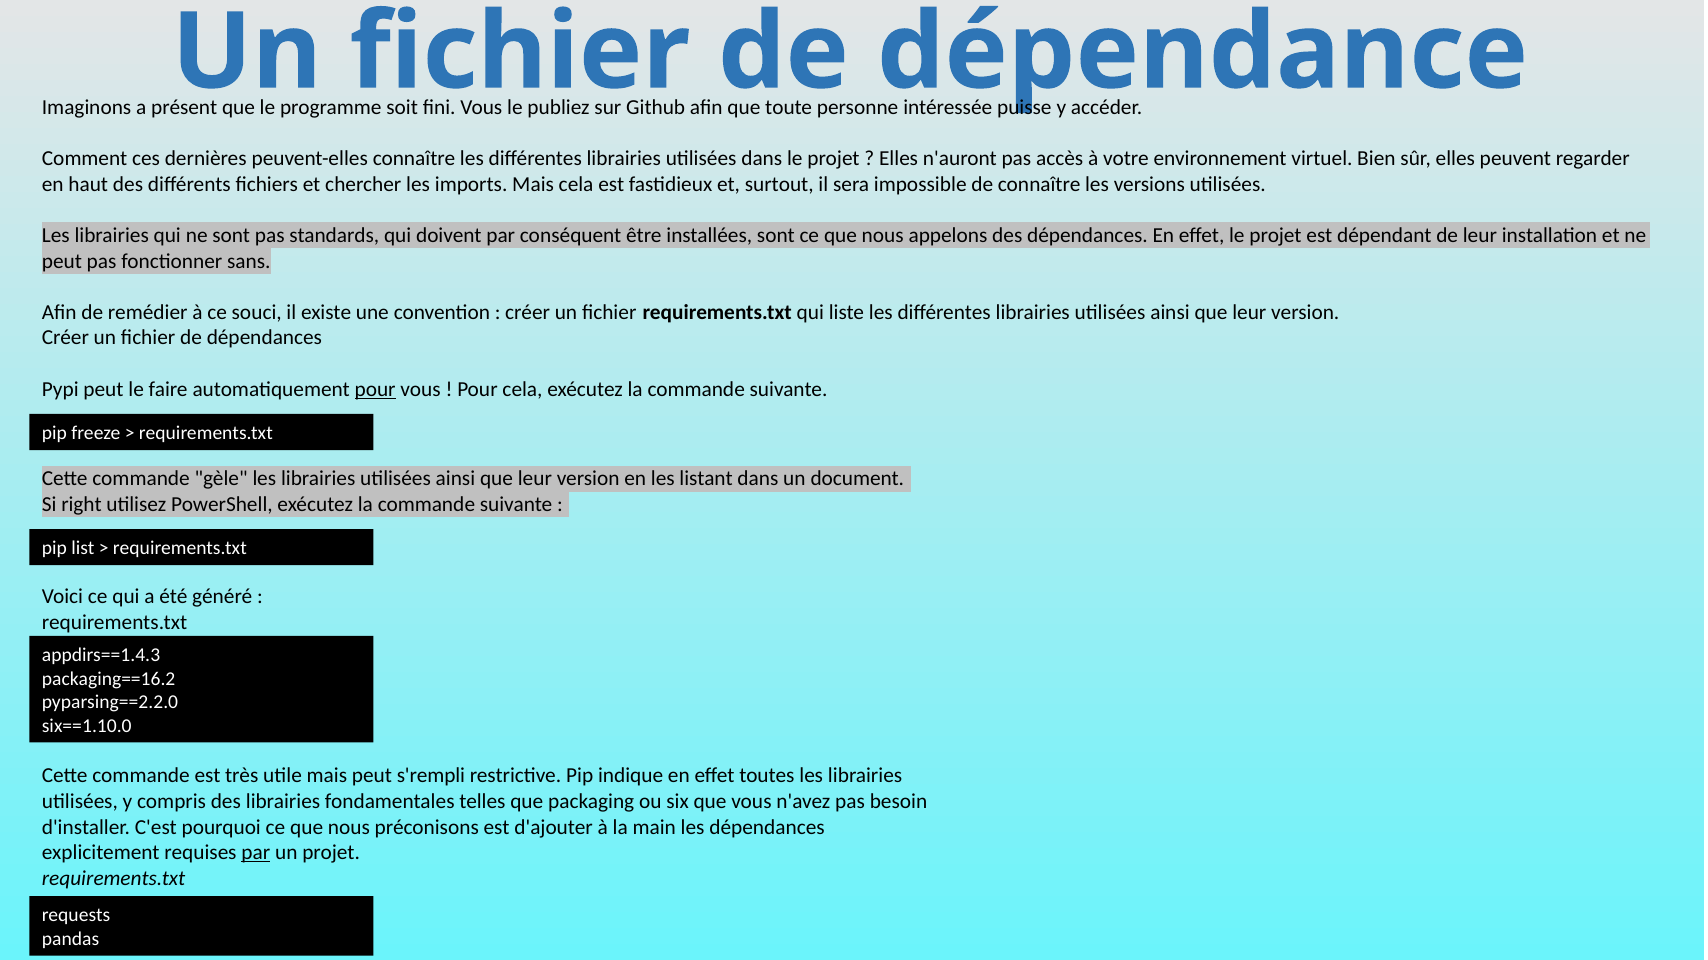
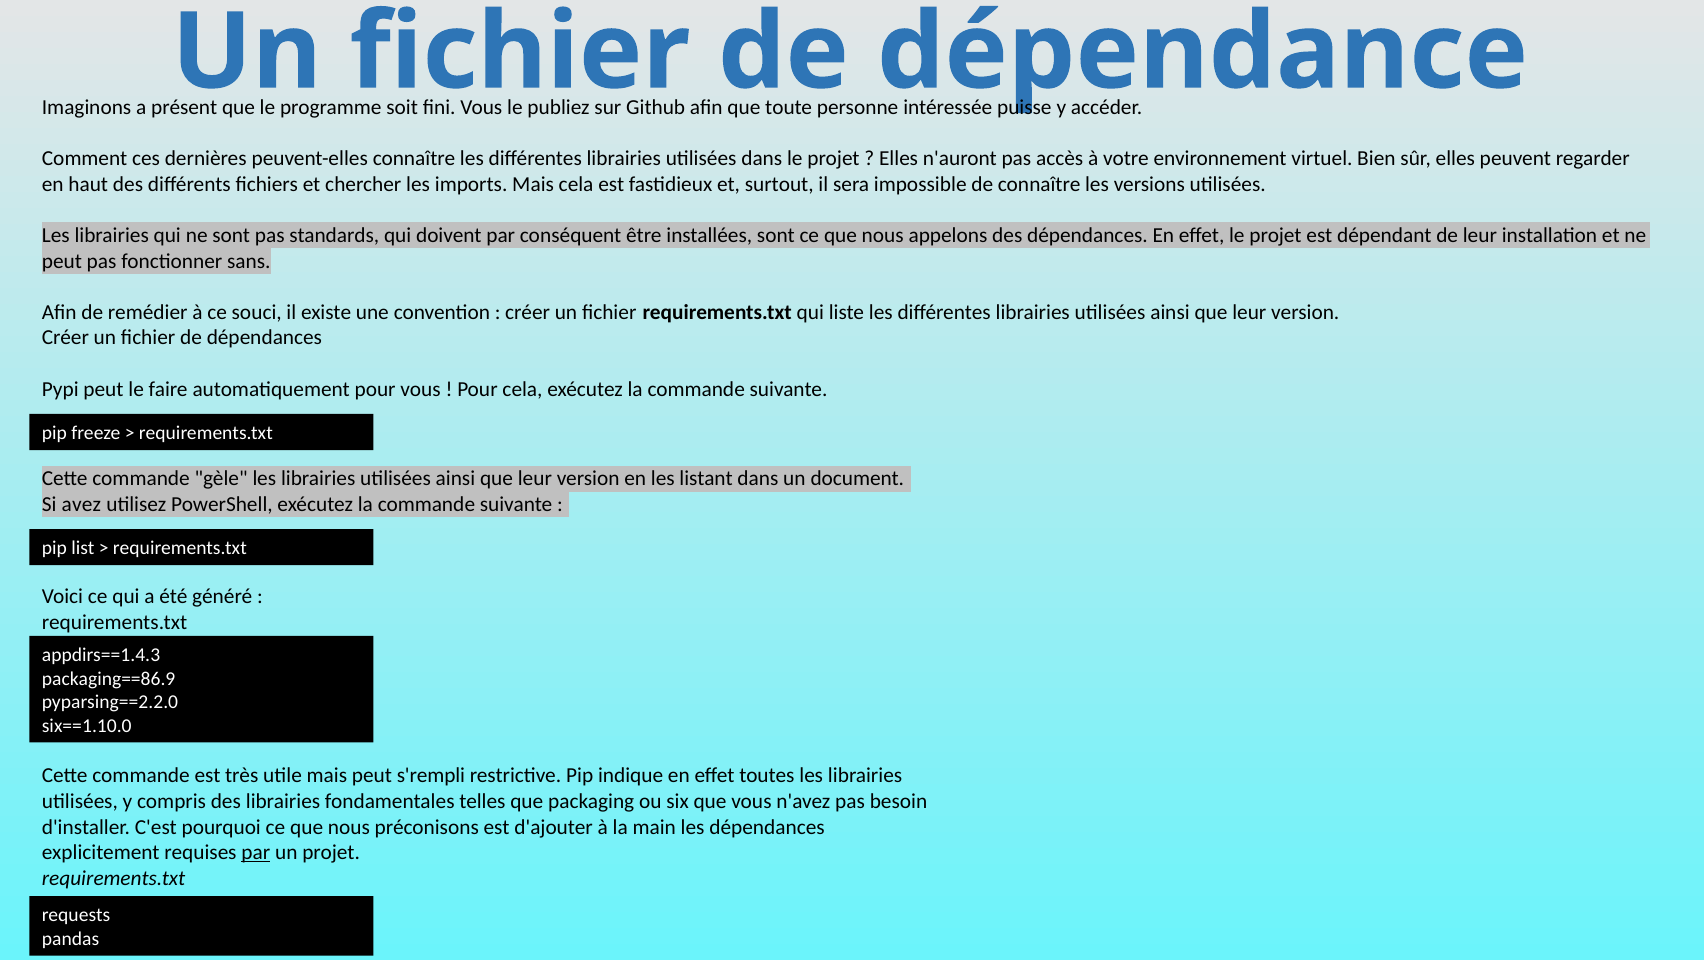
pour underline: present -> none (375, 389)
right: right -> avez (81, 505)
packaging==16.2: packaging==16.2 -> packaging==86.9 (109, 679)
